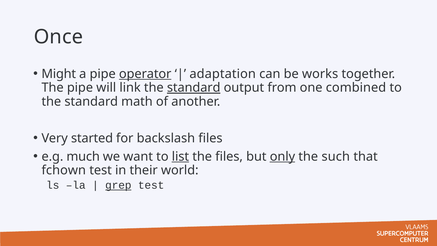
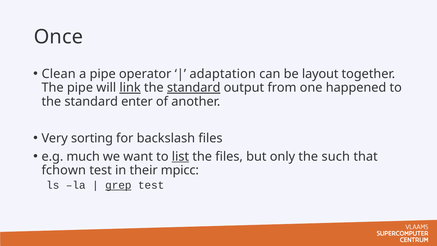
Might: Might -> Clean (59, 74)
operator underline: present -> none (145, 74)
works: works -> layout (320, 74)
link underline: none -> present (130, 88)
combined: combined -> happened (356, 88)
math: math -> enter (137, 101)
started: started -> sorting (92, 138)
only underline: present -> none (282, 156)
world: world -> mpicc (180, 170)
